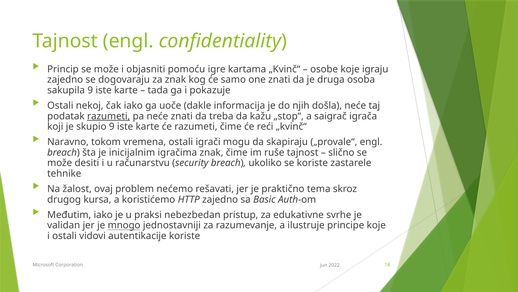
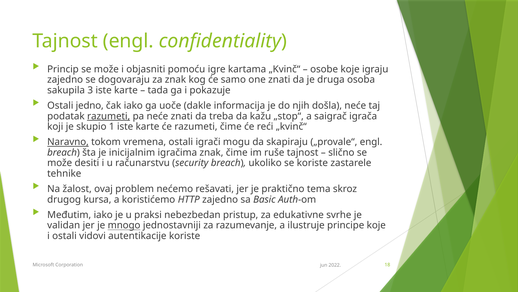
sakupila 9: 9 -> 3 (90, 90)
nekoj: nekoj -> jedno (90, 105)
skupio 9: 9 -> 1 (112, 126)
Naravno underline: none -> present (68, 142)
